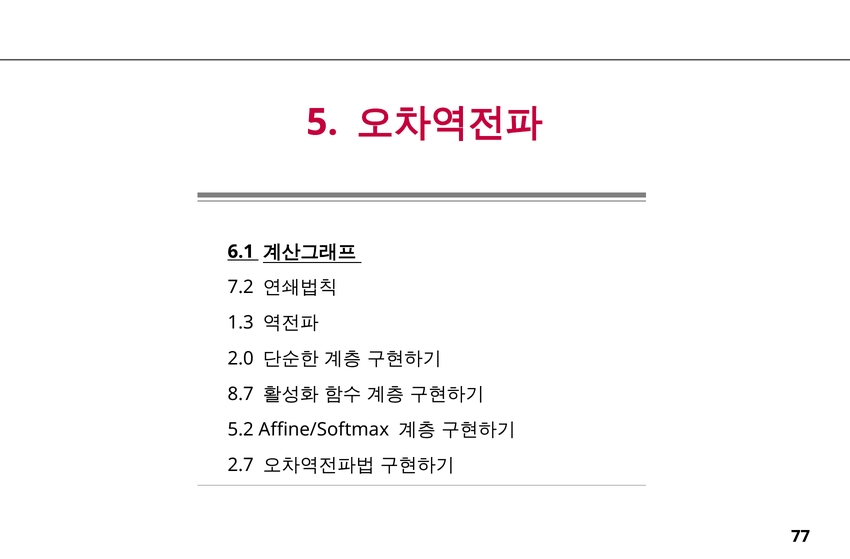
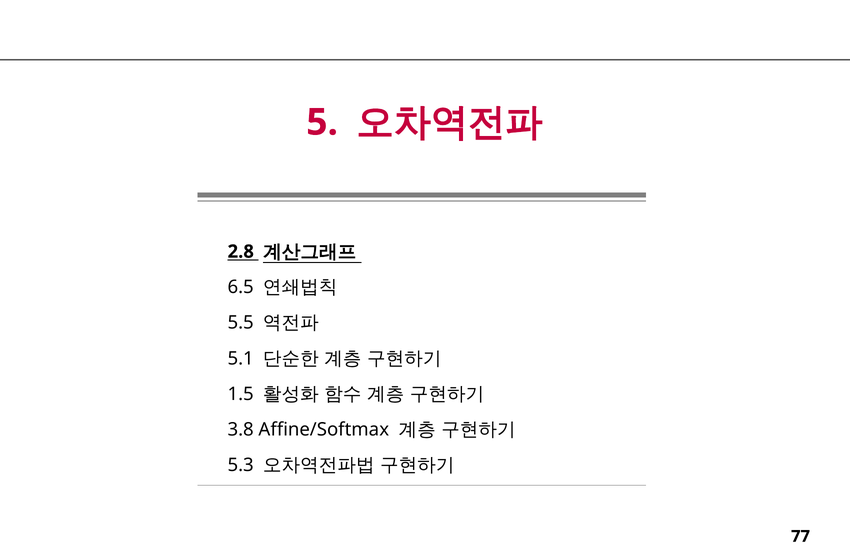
6.1: 6.1 -> 2.8 (241, 251)
7.2: 7.2 -> 6.5 (241, 287)
1.3: 1.3 -> 5.5 (241, 322)
2.0: 2.0 -> 5.1 (241, 358)
8.7: 8.7 -> 1.5 (241, 394)
5.2: 5.2 -> 3.8 (241, 429)
2.7: 2.7 -> 5.3 (241, 465)
